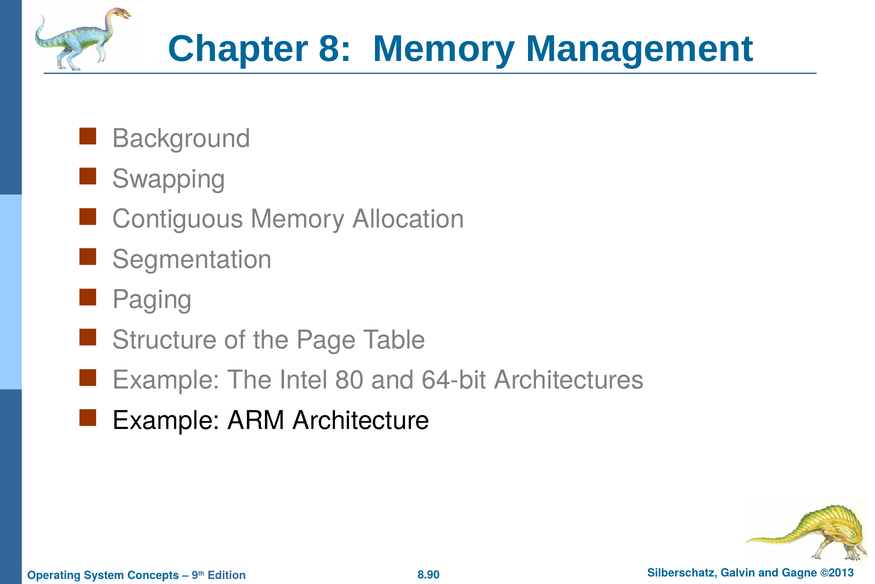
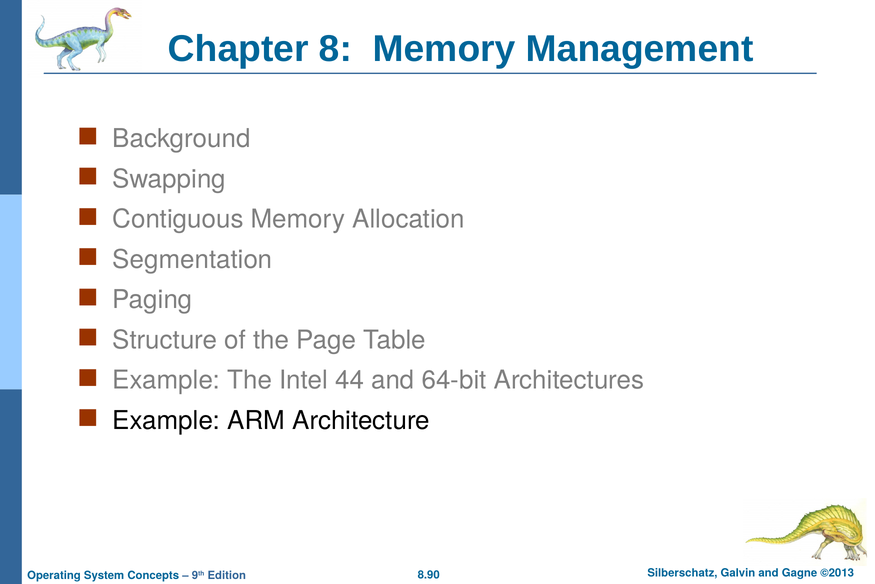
80: 80 -> 44 (350, 380)
